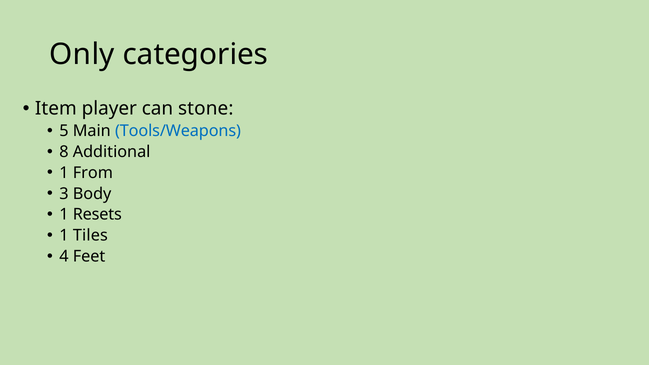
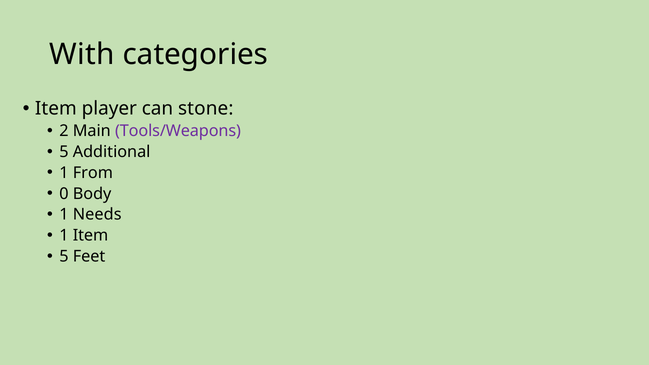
Only: Only -> With (82, 55)
5: 5 -> 2 (64, 131)
Tools/Weapons colour: blue -> purple (178, 131)
8: 8 -> 5 (64, 152)
3: 3 -> 0 (64, 194)
Resets: Resets -> Needs (97, 215)
1 Tiles: Tiles -> Item (91, 235)
4: 4 -> 5 (64, 256)
